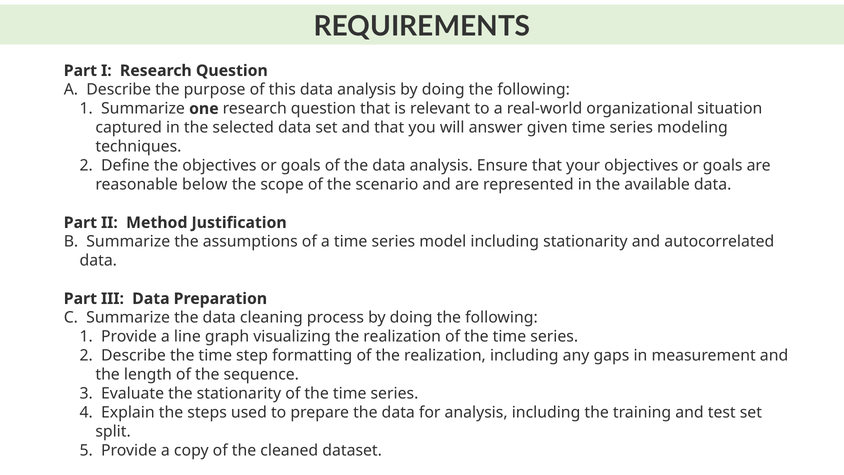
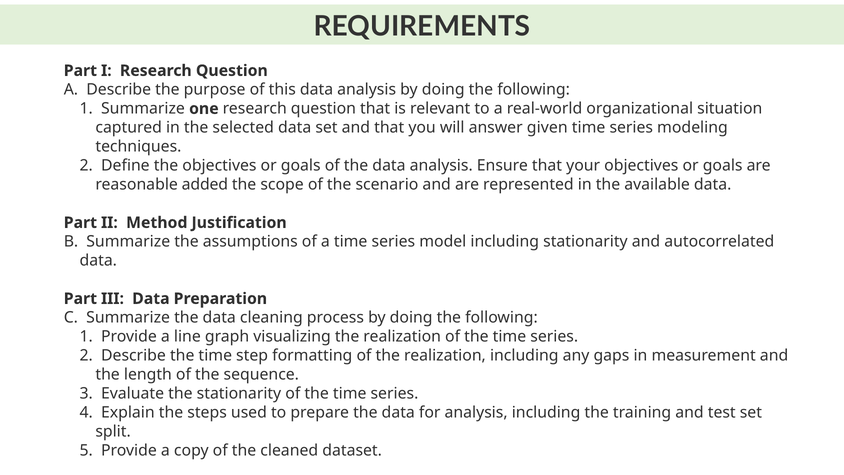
below: below -> added (205, 185)
